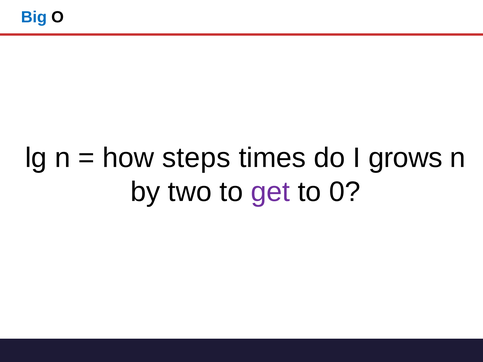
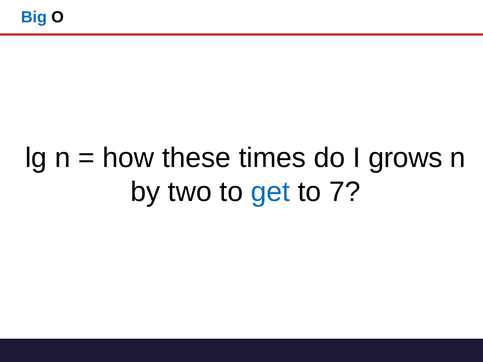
steps: steps -> these (196, 158)
get colour: purple -> blue (270, 192)
0: 0 -> 7 (345, 192)
